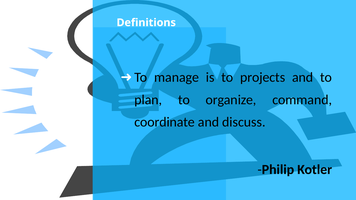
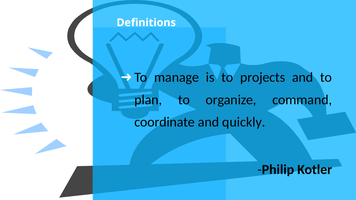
discuss: discuss -> quickly (244, 122)
